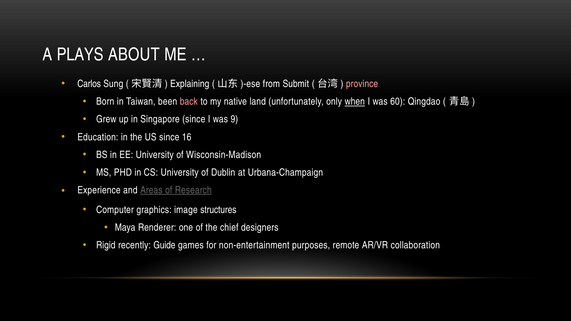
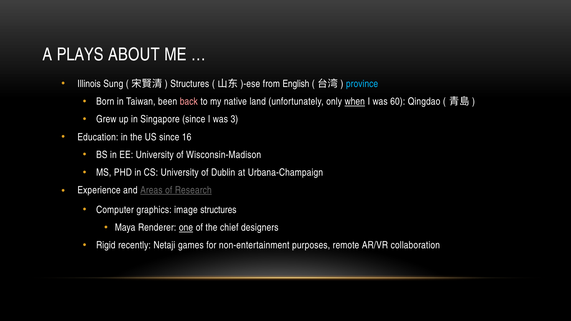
Carlos: Carlos -> Illinois (89, 84)
Explaining: Explaining -> Structures (190, 84)
Submit: Submit -> English (296, 84)
province colour: pink -> light blue (362, 84)
9: 9 -> 3 (234, 119)
one underline: none -> present (186, 228)
Guide: Guide -> Netaji (164, 245)
